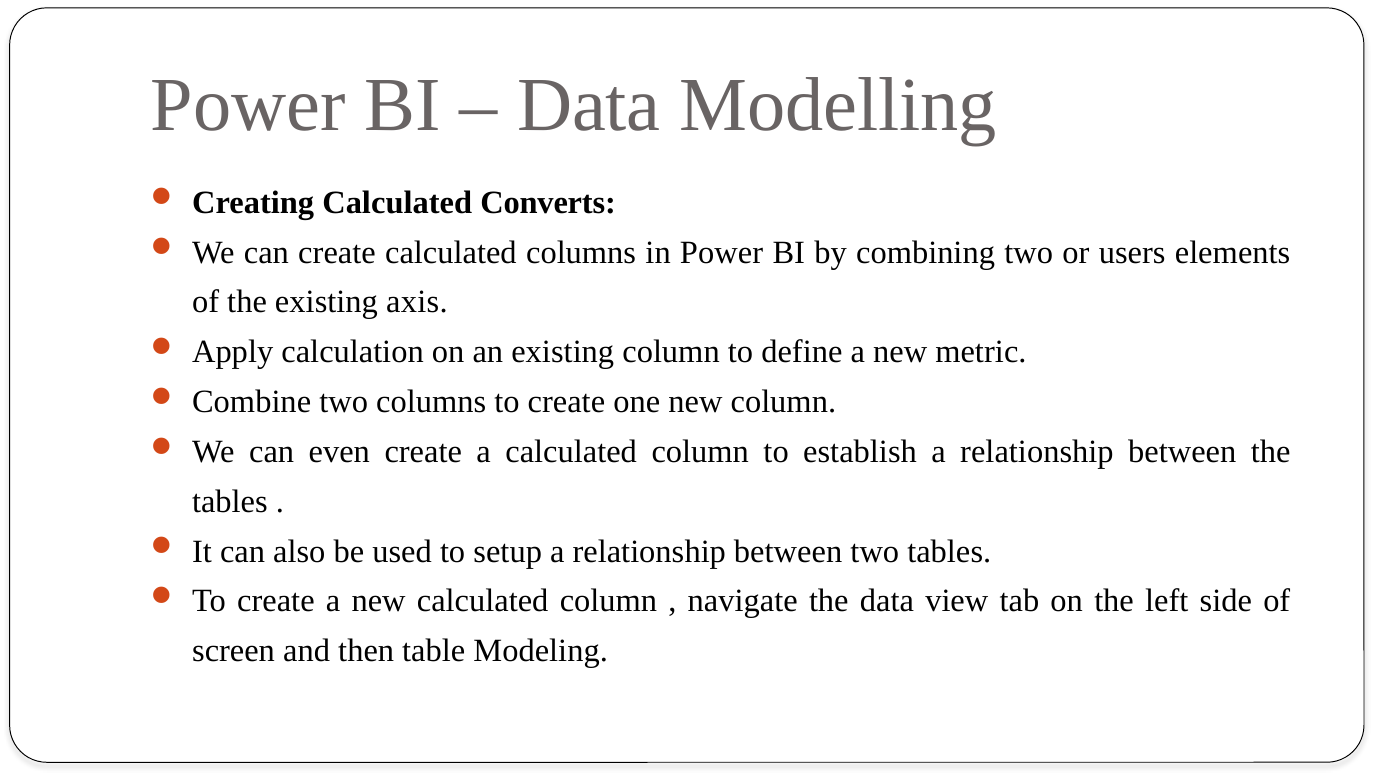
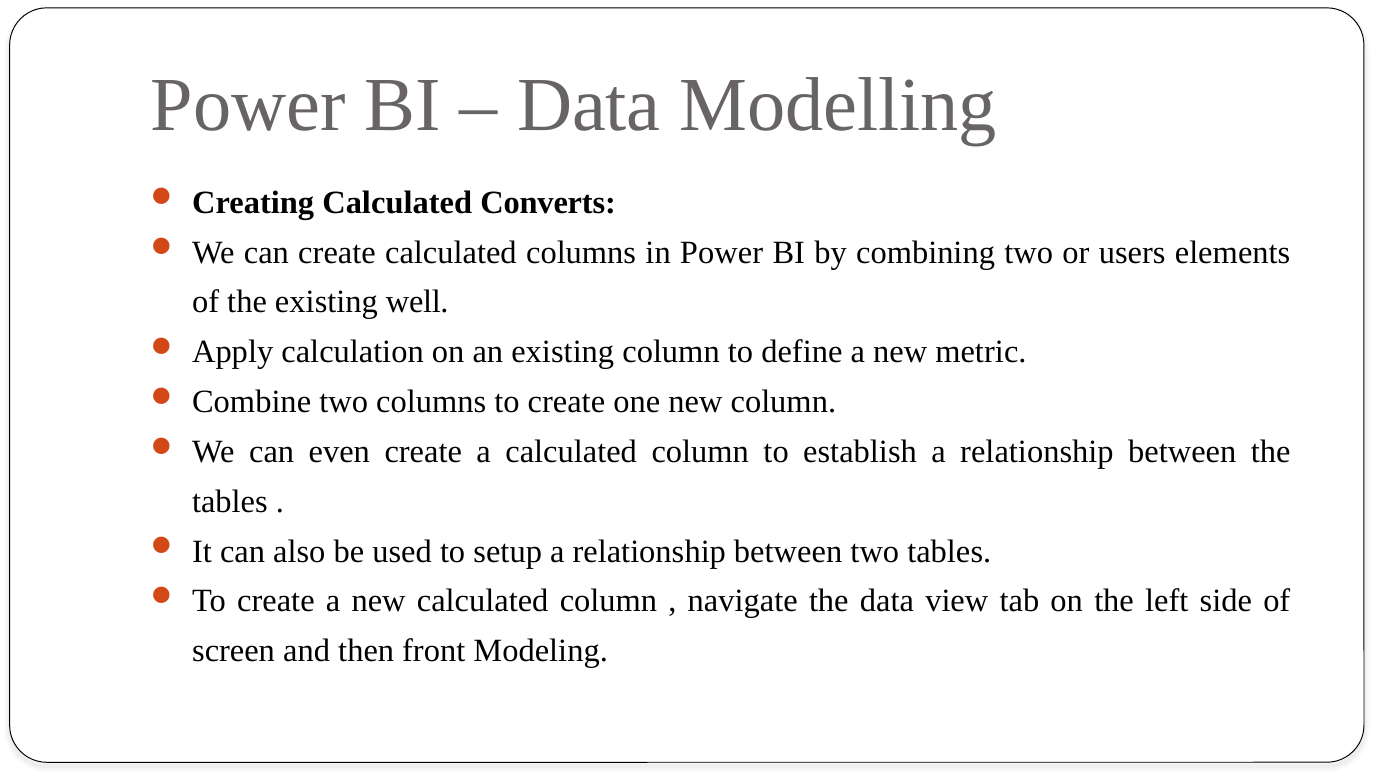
axis: axis -> well (417, 302)
table: table -> front (434, 651)
